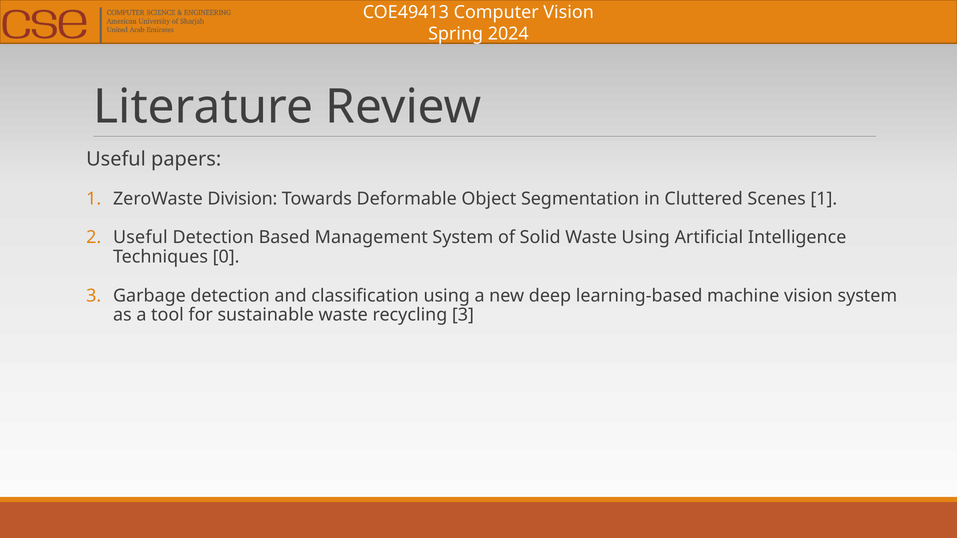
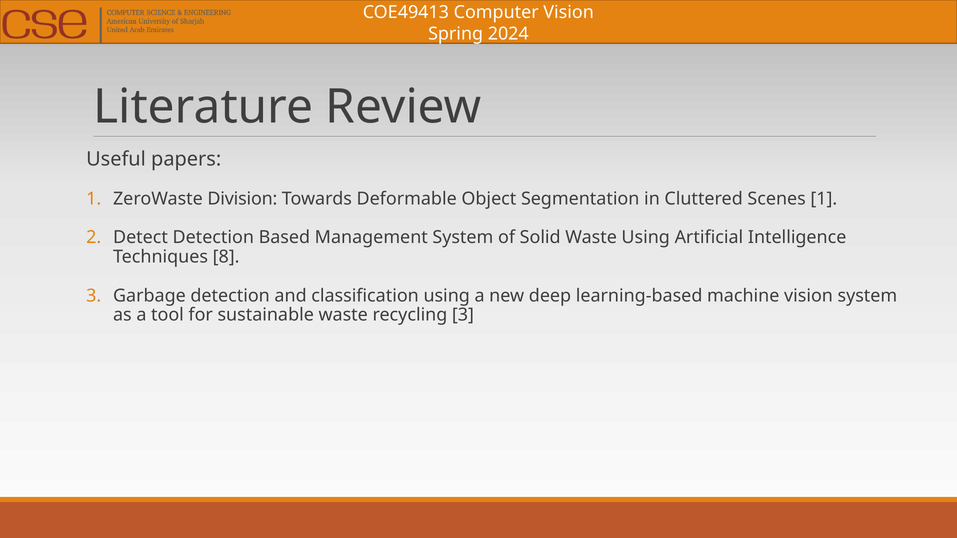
2 Useful: Useful -> Detect (140, 238)
0: 0 -> 8 (226, 257)
